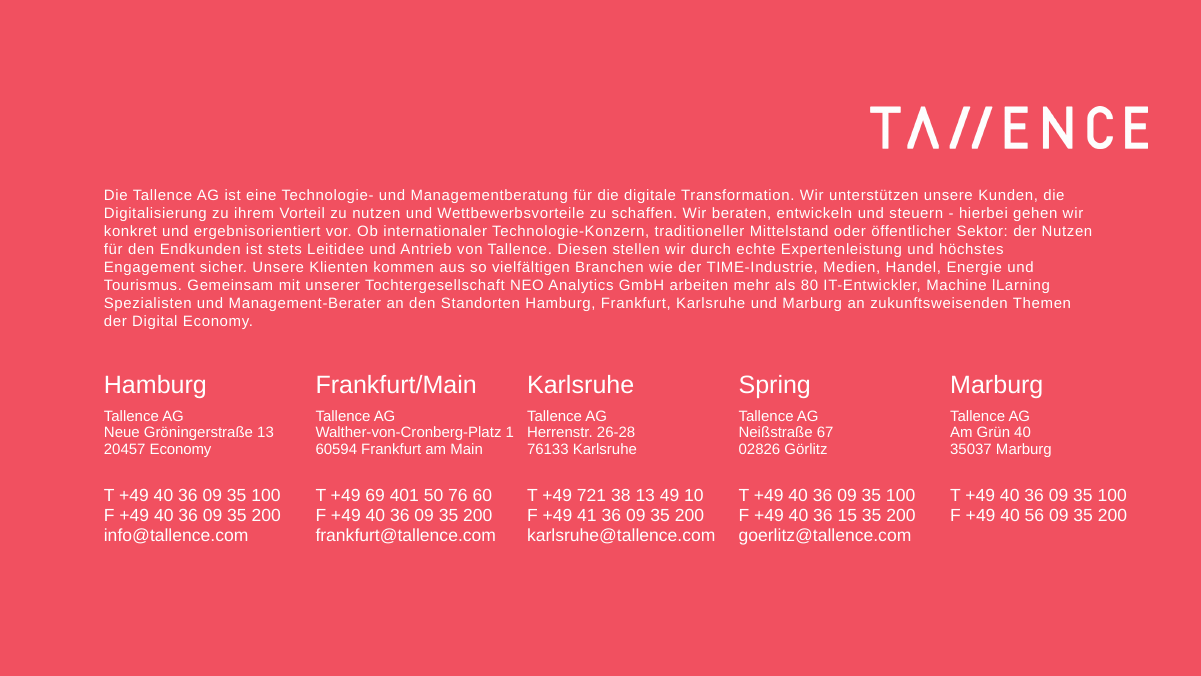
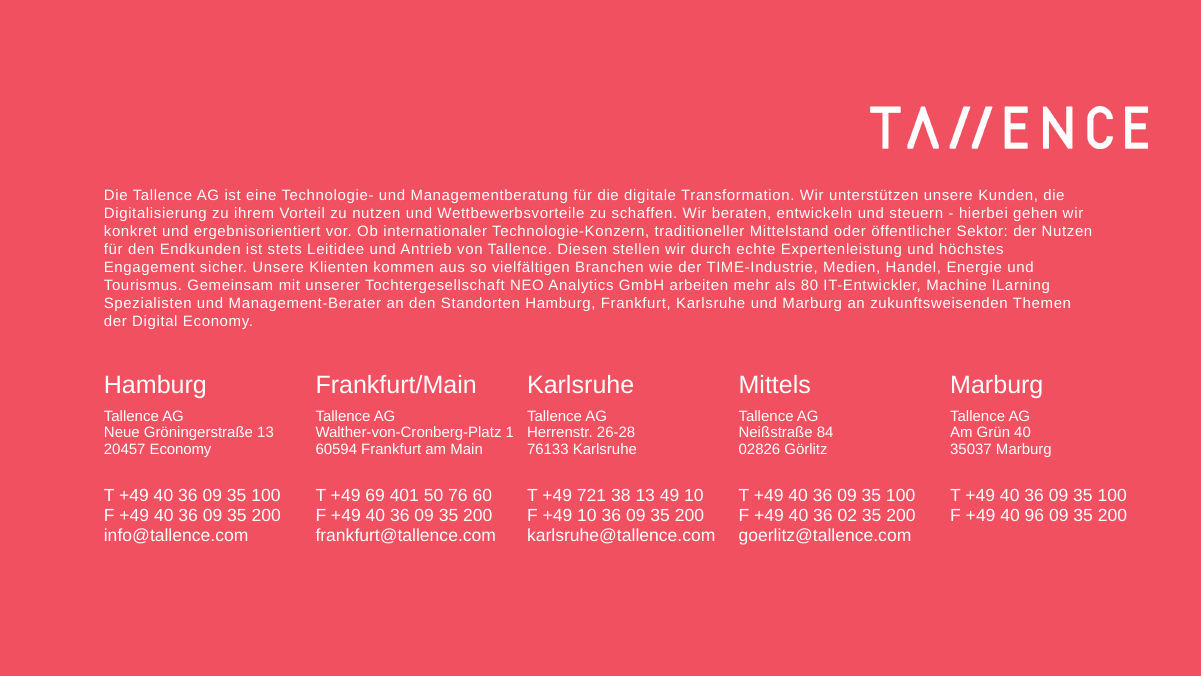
Spring: Spring -> Mittels (775, 385)
67: 67 -> 84 (825, 433)
+49 41: 41 -> 10 (587, 515)
15: 15 -> 02 (847, 515)
56: 56 -> 96 (1034, 515)
